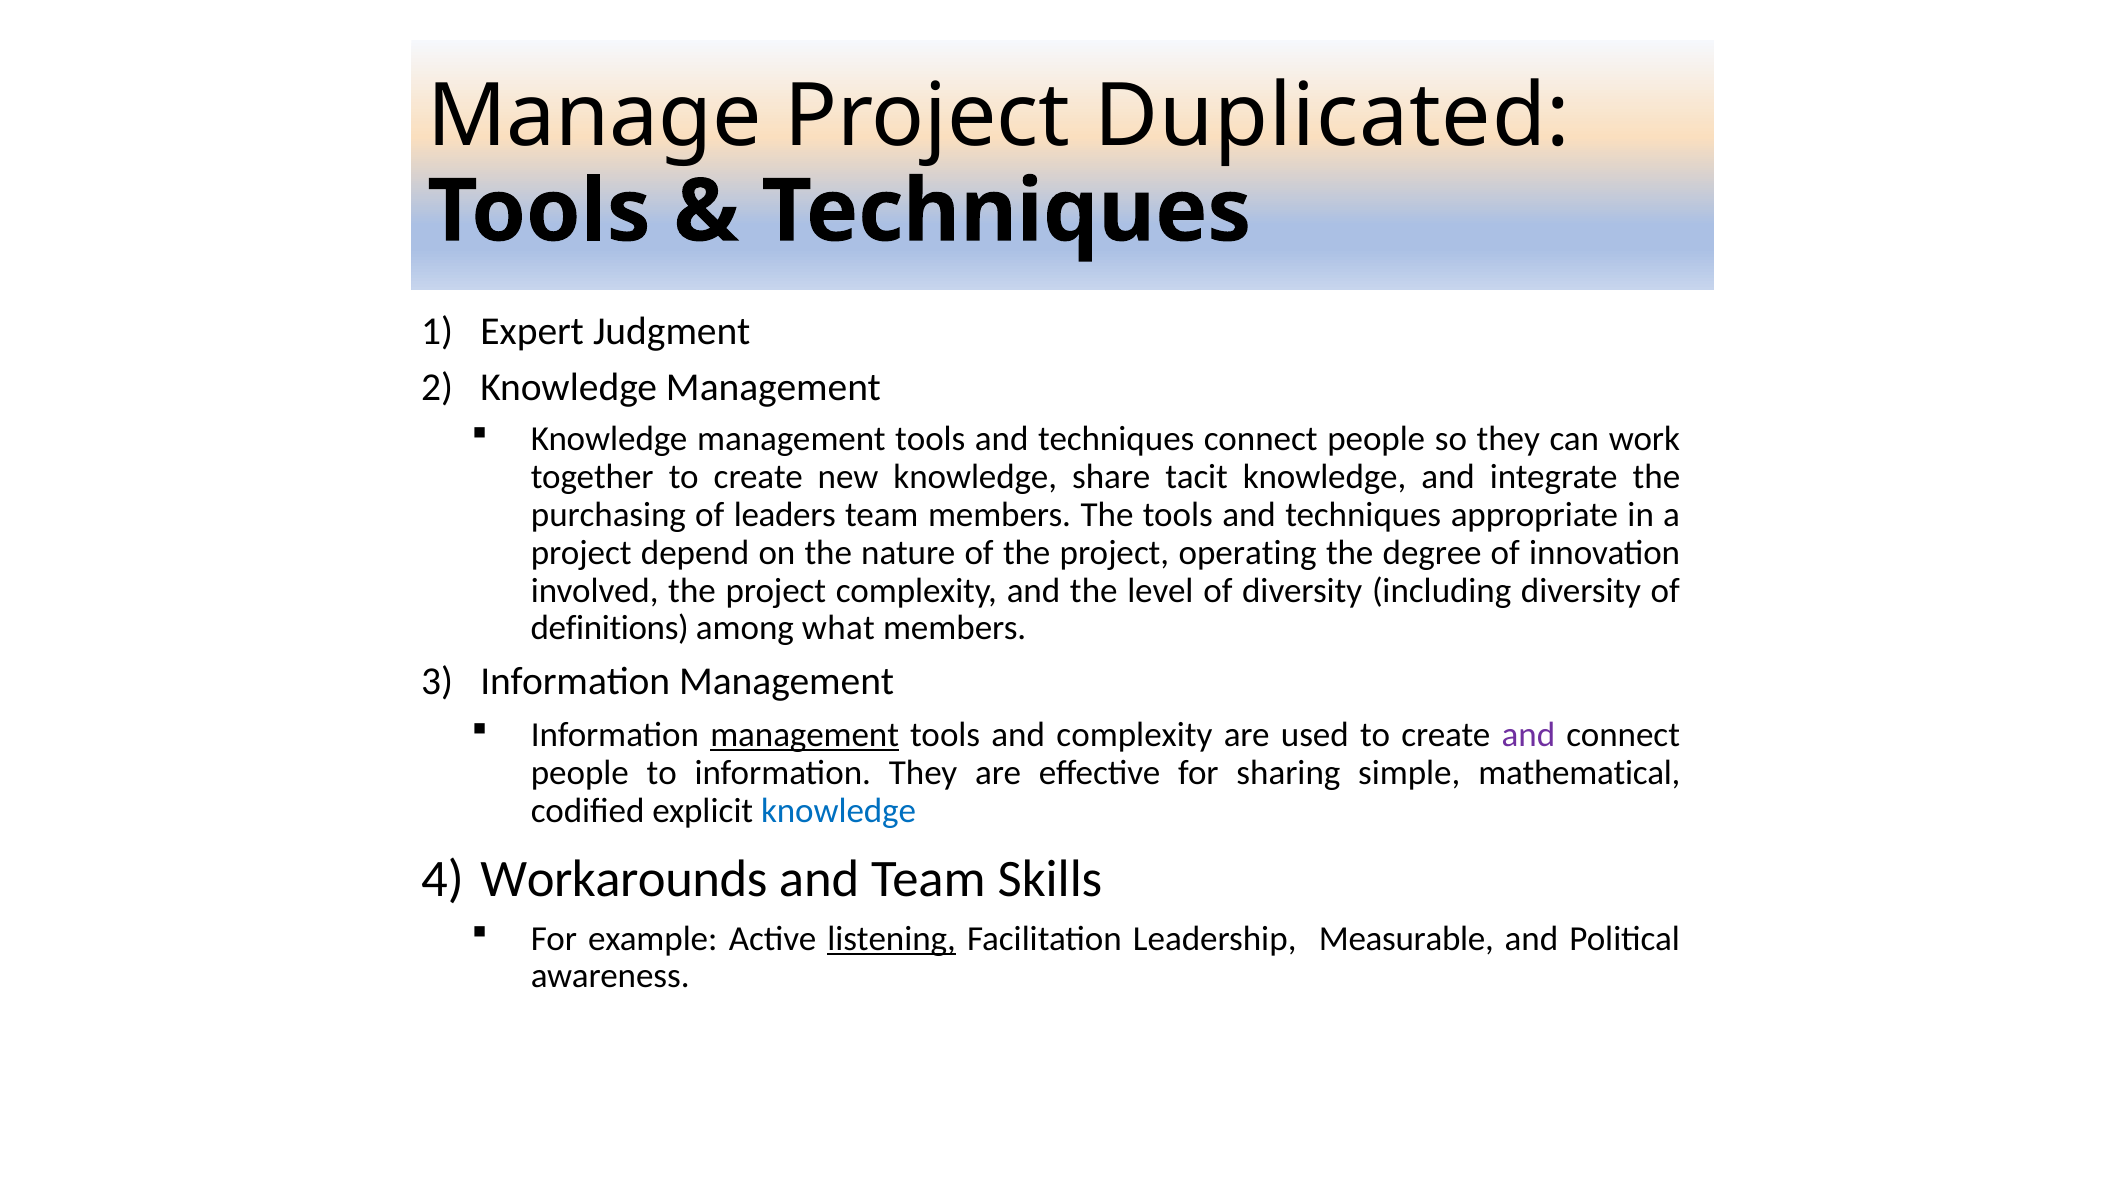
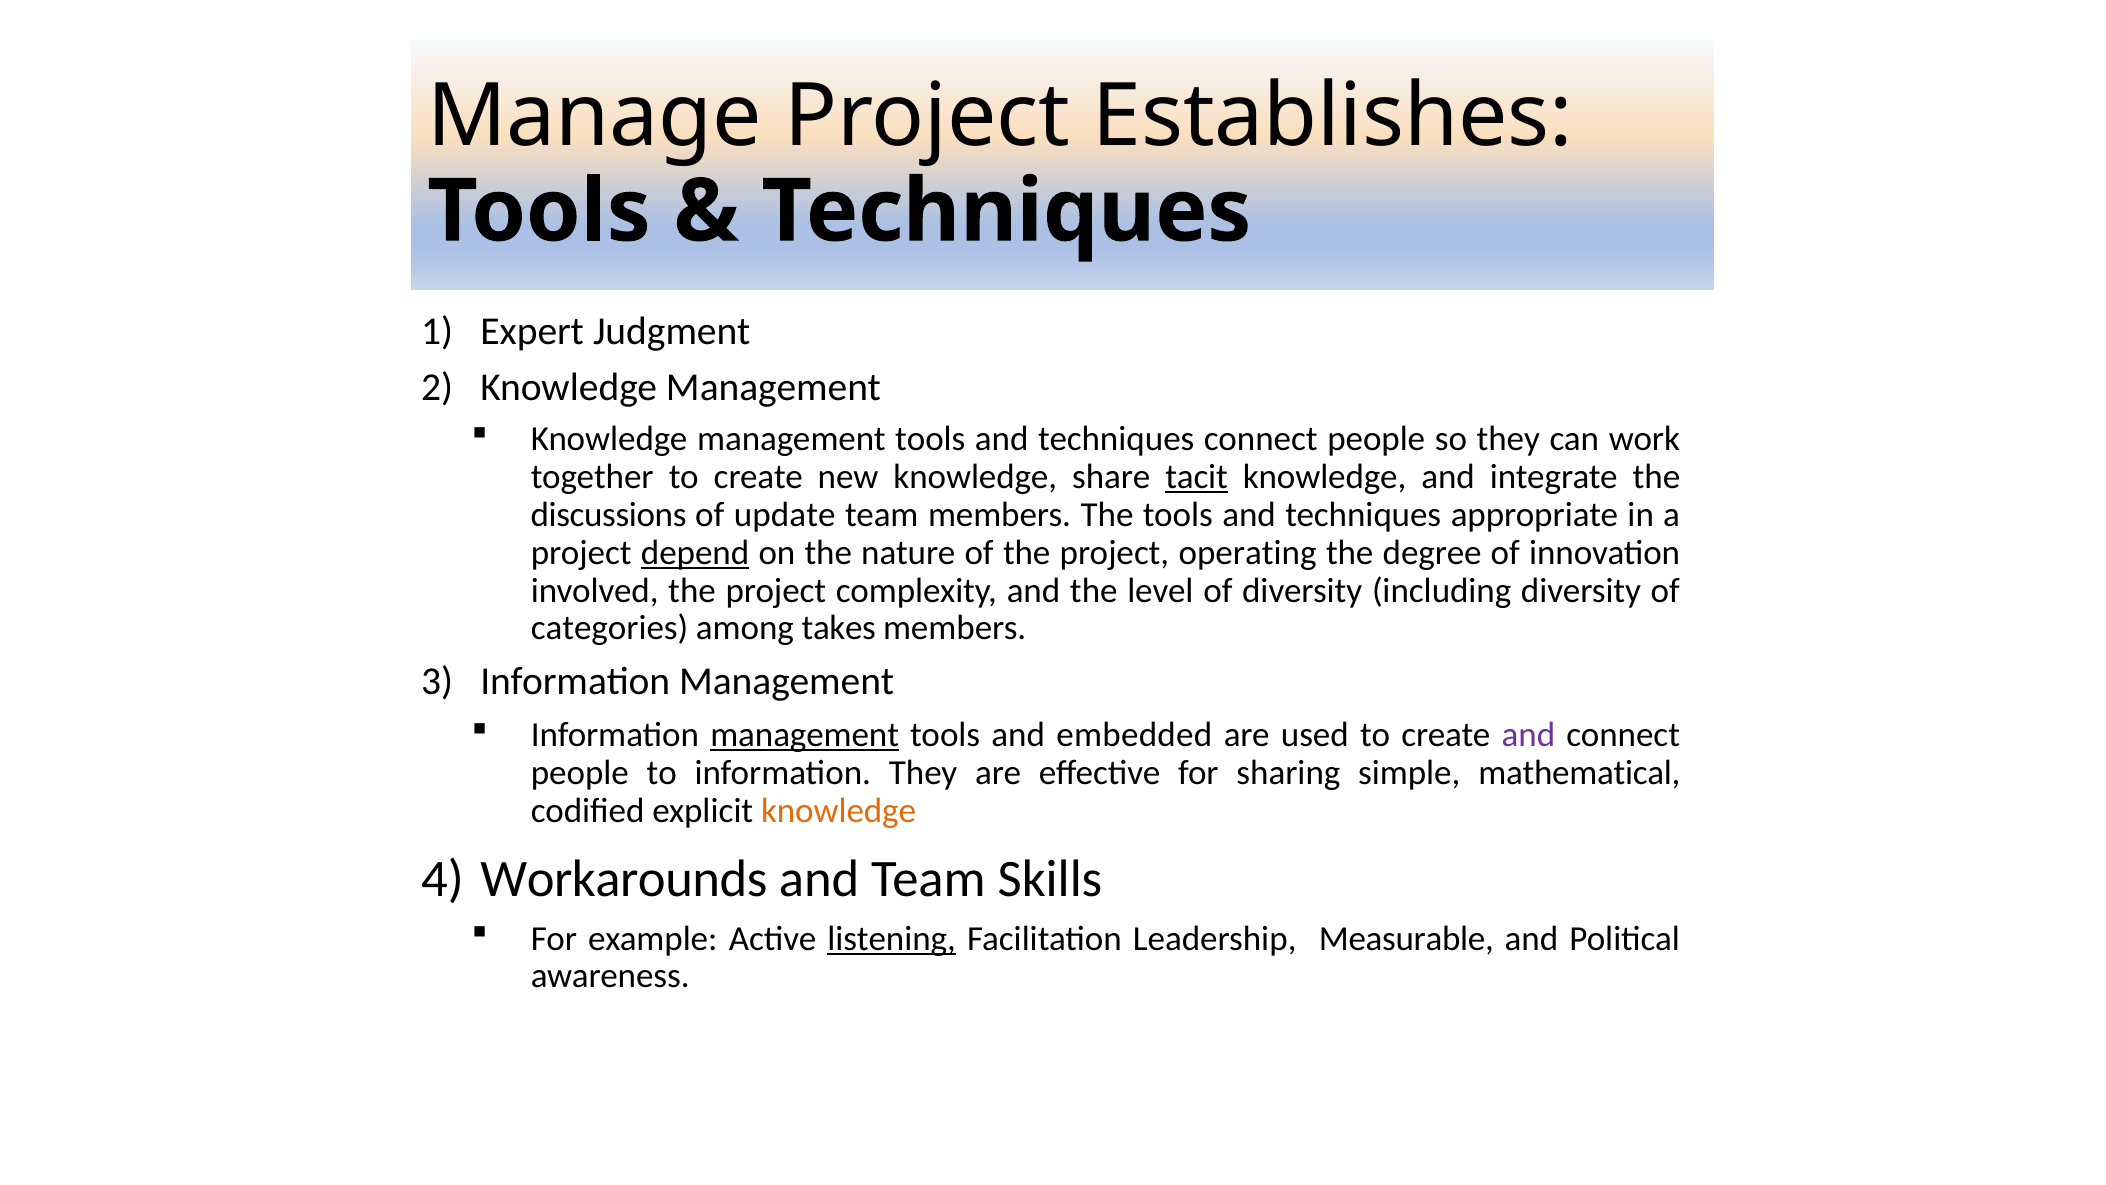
Duplicated: Duplicated -> Establishes (1333, 117)
tacit underline: none -> present (1197, 477)
purchasing: purchasing -> discussions (609, 515)
leaders: leaders -> update (785, 515)
depend underline: none -> present (695, 552)
definitions: definitions -> categories (610, 628)
what: what -> takes (839, 628)
and complexity: complexity -> embedded (1134, 735)
knowledge colour: blue -> orange (839, 811)
